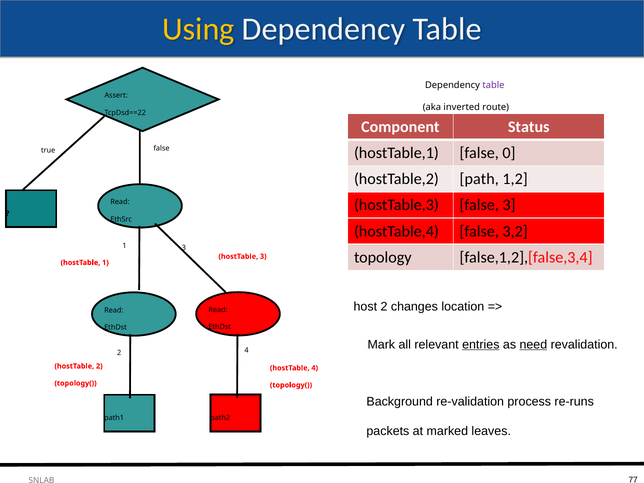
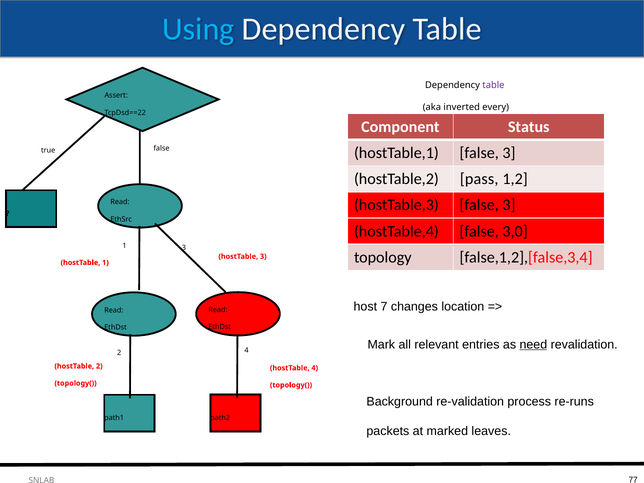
Using colour: yellow -> light blue (198, 29)
route: route -> every (496, 107)
hostTable,1 false 0: 0 -> 3 (509, 153)
path: path -> pass (479, 179)
3,2: 3,2 -> 3,0 (515, 231)
host 2: 2 -> 7 (384, 307)
entries underline: present -> none (481, 344)
